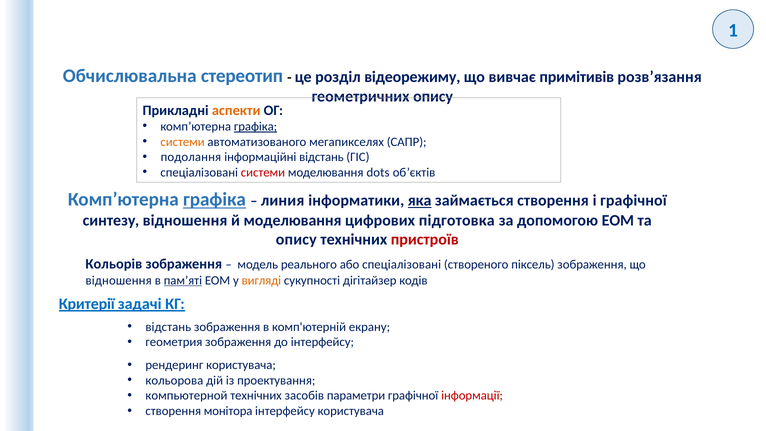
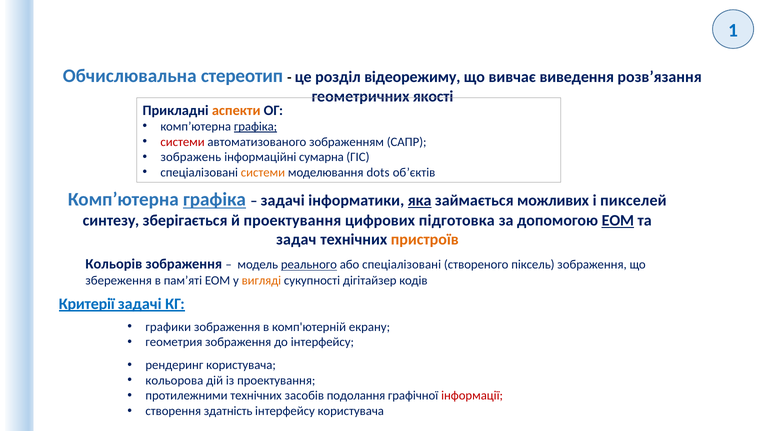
примітивів: примітивів -> виведення (577, 77)
геометричних опису: опису -> якості (433, 97)
системи colour: orange -> red (183, 142)
мегапикселях: мегапикселях -> зображенням (347, 142)
подолання: подолання -> зображень (191, 157)
інформаційні відстань: відстань -> сумарна (321, 157)
системи colour: red -> orange (263, 172)
линия: линия -> задачі (283, 201)
займається створення: створення -> можливих (553, 201)
і графічної: графічної -> пикселей (633, 201)
синтезу відношення: відношення -> зберігається (185, 220)
й моделювання: моделювання -> проектування (292, 220)
ЕОМ underline: none -> present (618, 220)
опису: опису -> задач (296, 240)
пристроїв colour: red -> orange (425, 240)
реального underline: none -> present (309, 265)
відношення: відношення -> збереження (119, 280)
пам’яті underline: present -> none (183, 280)
відстань: відстань -> графики (168, 327)
компьютерной: компьютерной -> протилежними (187, 396)
параметри: параметри -> подолання (356, 396)
монітора: монітора -> здатність (228, 411)
